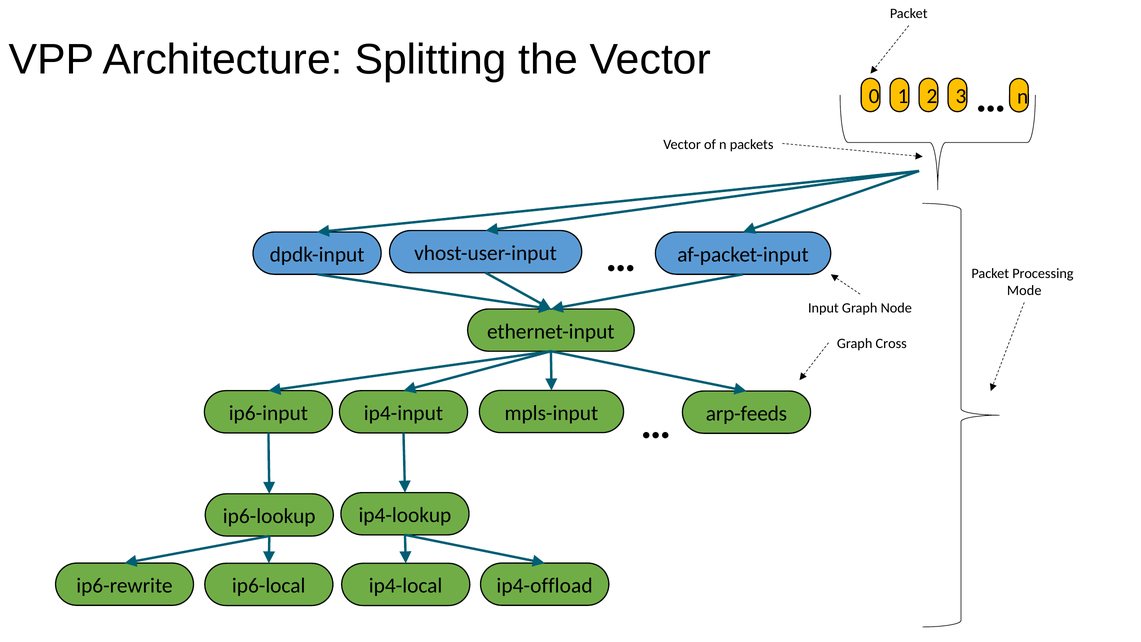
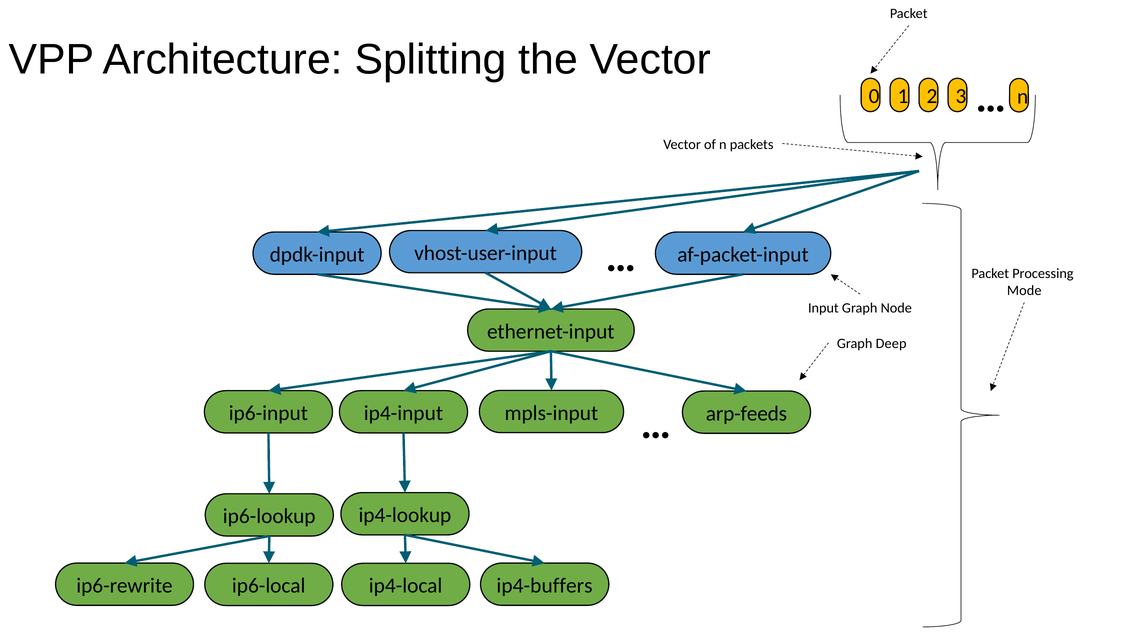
Cross: Cross -> Deep (891, 344)
ip4-offload: ip4-offload -> ip4-buffers (545, 585)
